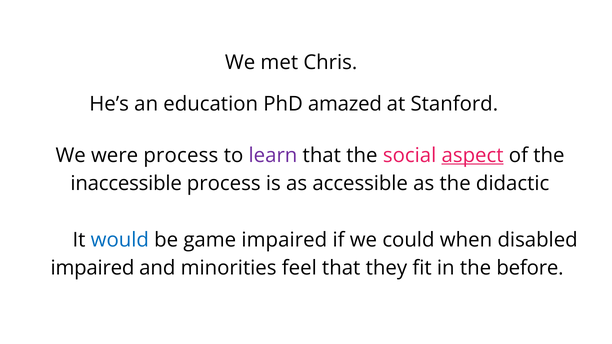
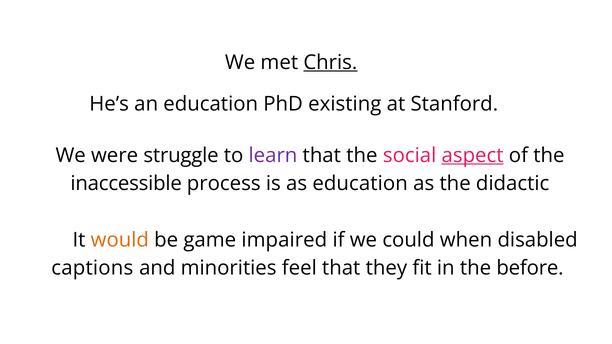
Chris underline: none -> present (330, 62)
amazed: amazed -> existing (345, 104)
were process: process -> struggle (181, 155)
as accessible: accessible -> education (360, 184)
would colour: blue -> orange (120, 240)
impaired: impaired -> captions (92, 268)
